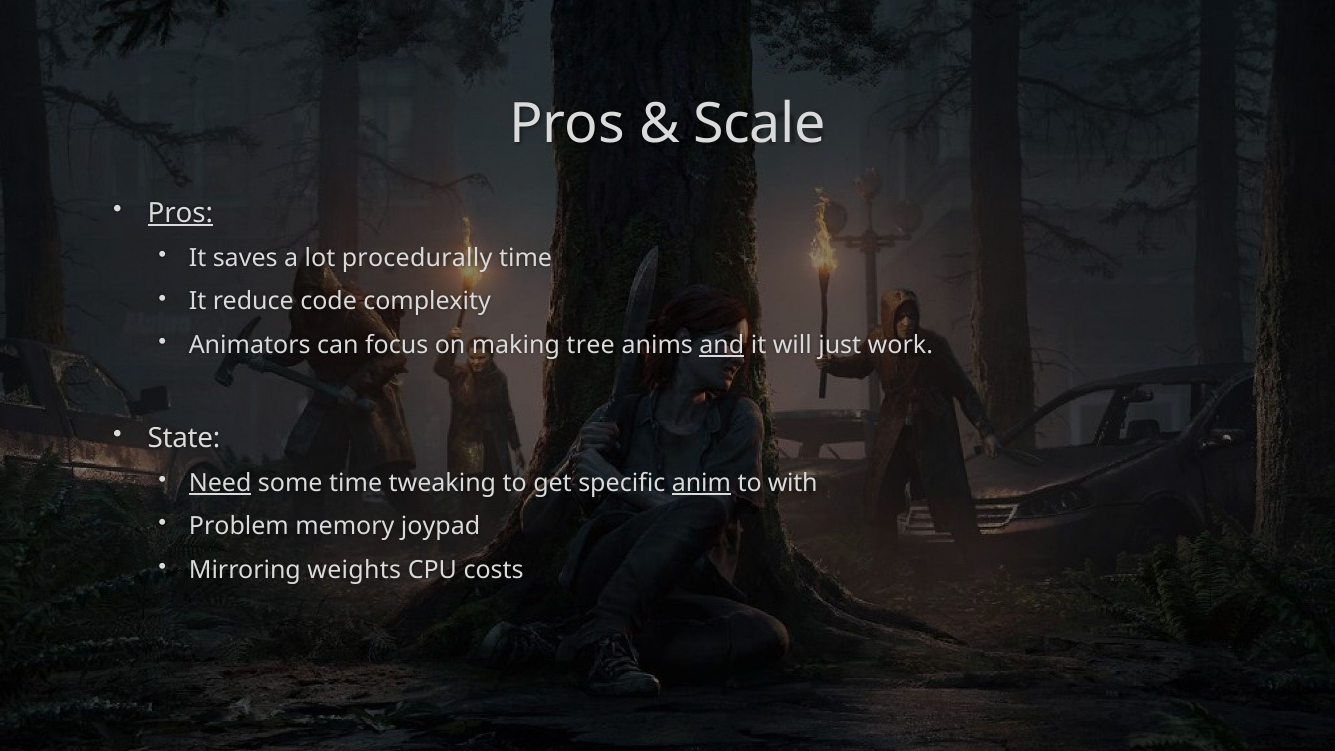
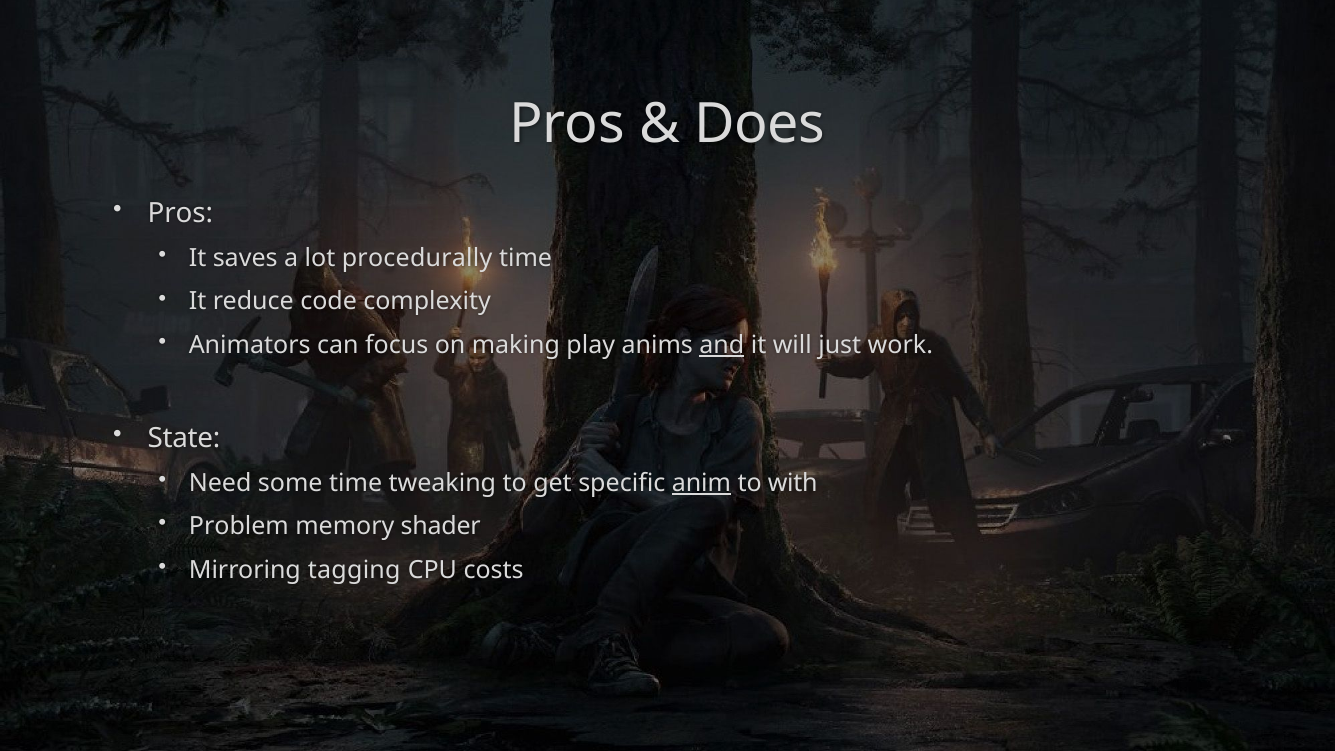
Scale: Scale -> Does (760, 124)
Pros underline: present -> none (180, 213)
tree: tree -> play (591, 345)
Need underline: present -> none (220, 483)
joypad: joypad -> shader (441, 526)
weights: weights -> tagging (354, 570)
